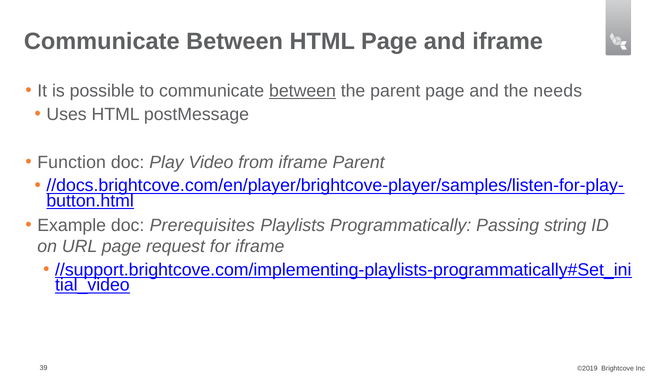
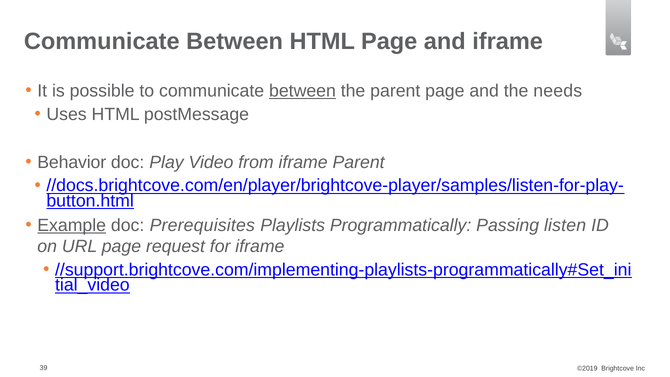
Function: Function -> Behavior (72, 162)
Example underline: none -> present (72, 225)
string: string -> listen (565, 225)
